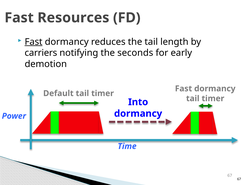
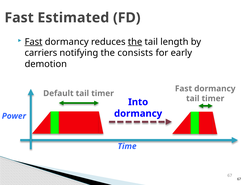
Resources: Resources -> Estimated (73, 18)
the underline: none -> present (135, 42)
seconds: seconds -> consists (135, 53)
